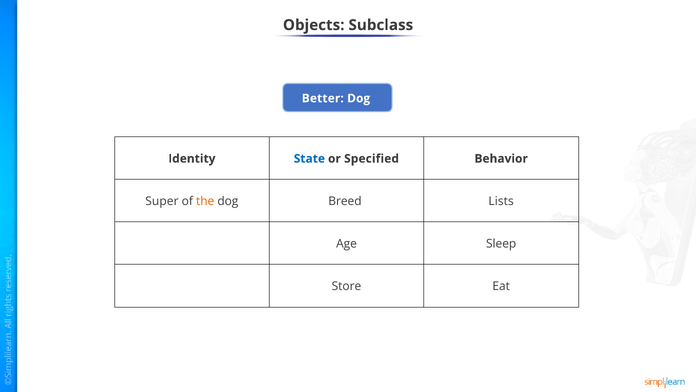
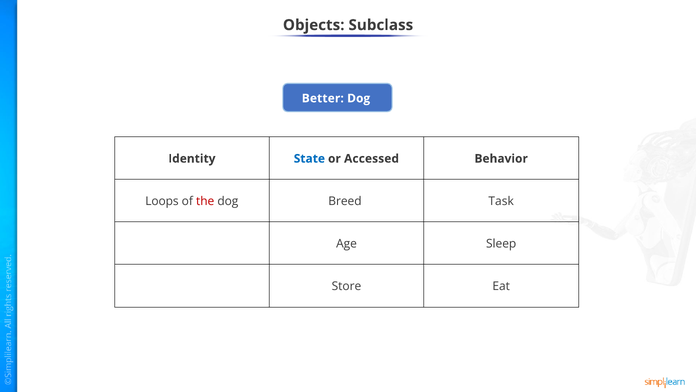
Specified: Specified -> Accessed (372, 158)
Super: Super -> Loops (162, 201)
the colour: orange -> red (205, 201)
Lists: Lists -> Task (501, 201)
